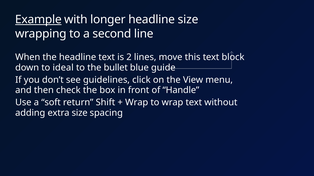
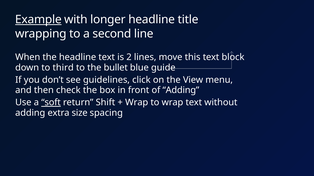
headline size: size -> title (188, 20)
ideal: ideal -> third (63, 68)
of Handle: Handle -> Adding (181, 91)
soft underline: none -> present (51, 103)
